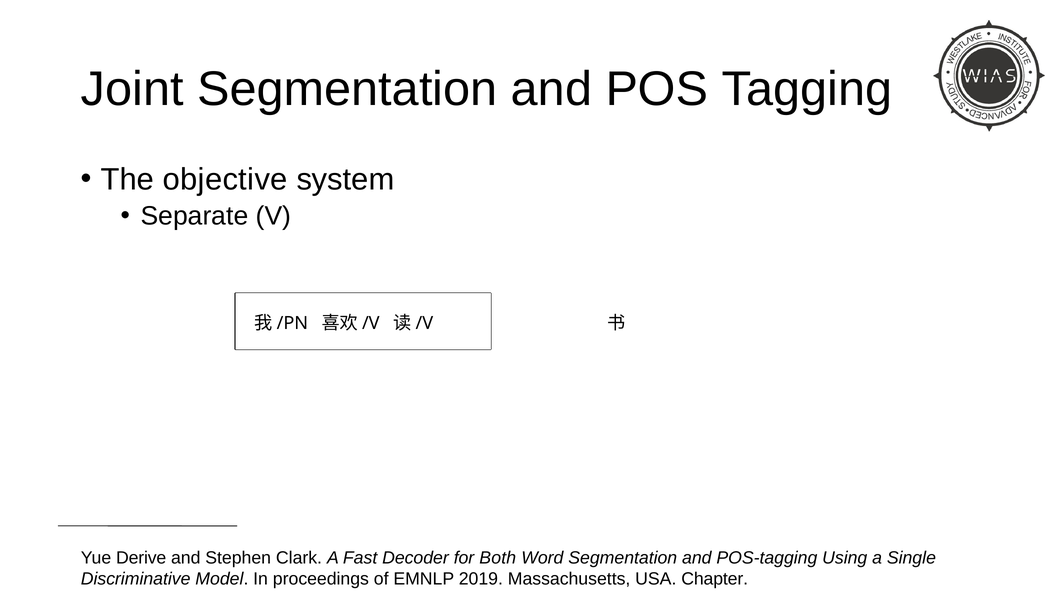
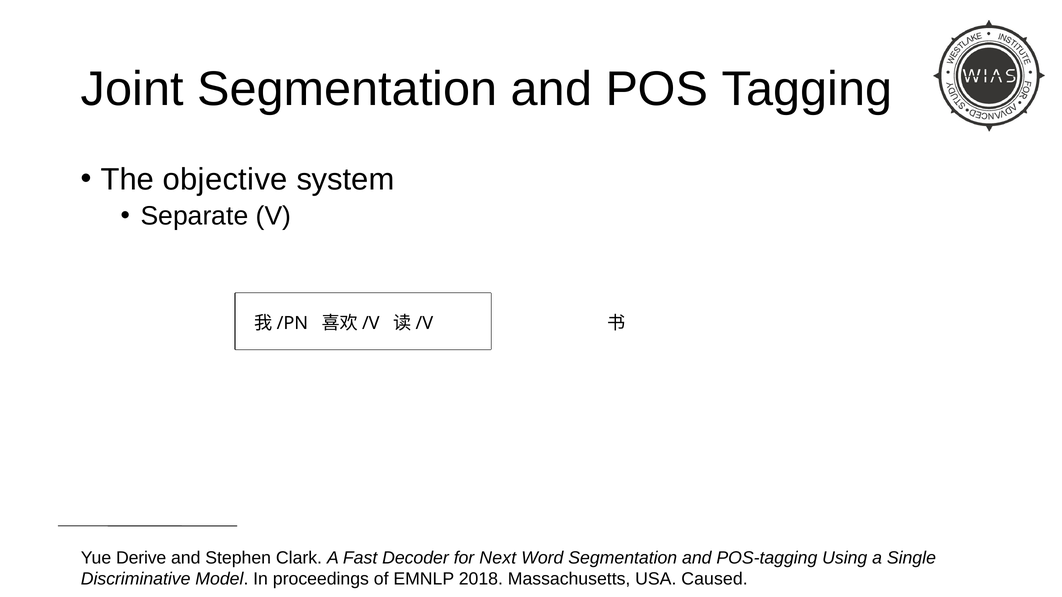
Both: Both -> Next (498, 558)
2019: 2019 -> 2018 (481, 580)
Chapter: Chapter -> Caused (715, 580)
